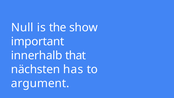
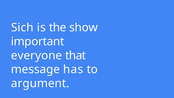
Null: Null -> Sich (22, 28)
innerhalb: innerhalb -> everyone (37, 55)
nächsten: nächsten -> message (35, 69)
